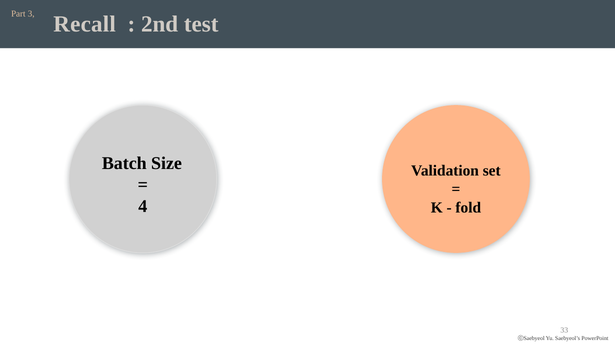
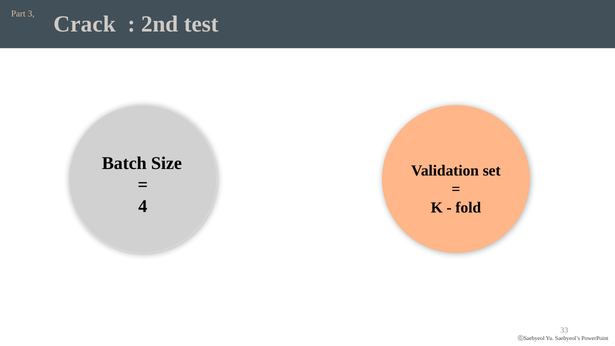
Recall: Recall -> Crack (85, 24)
